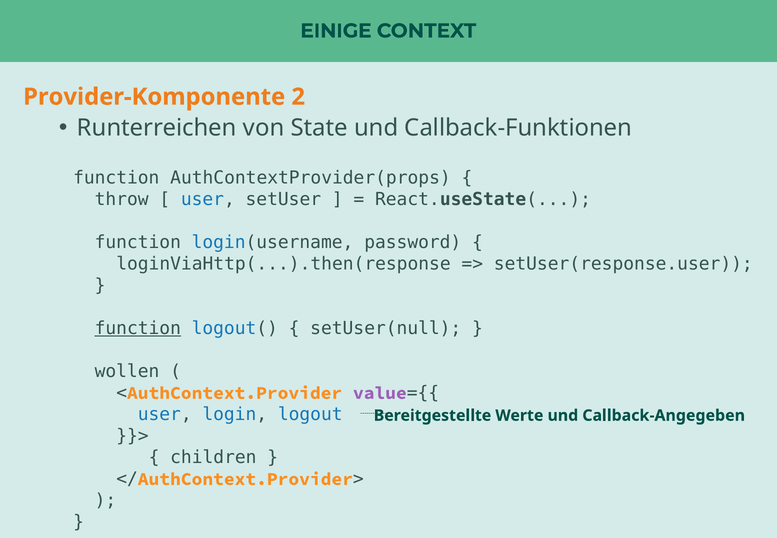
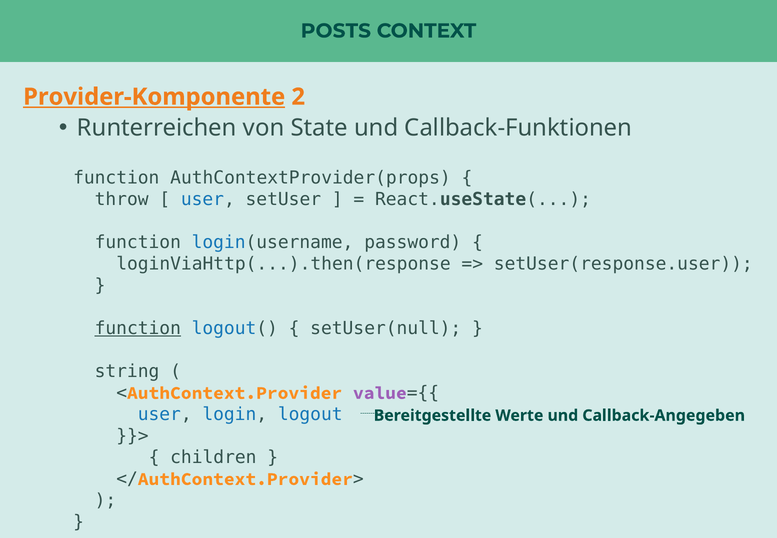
EINIGE: EINIGE -> POSTS (336, 31)
Provider-Komponente underline: none -> present (154, 97)
wollen: wollen -> string (127, 371)
